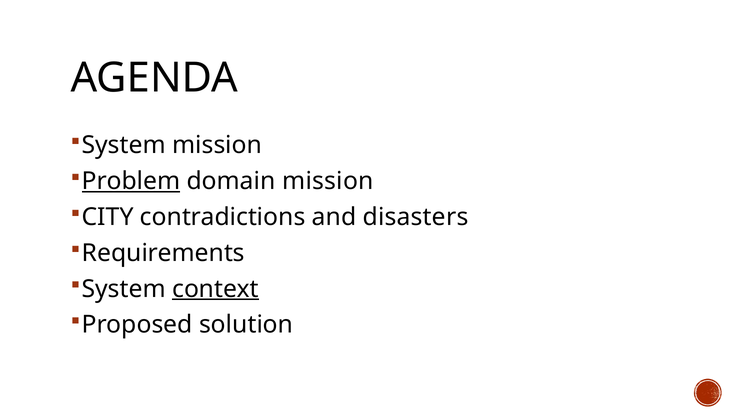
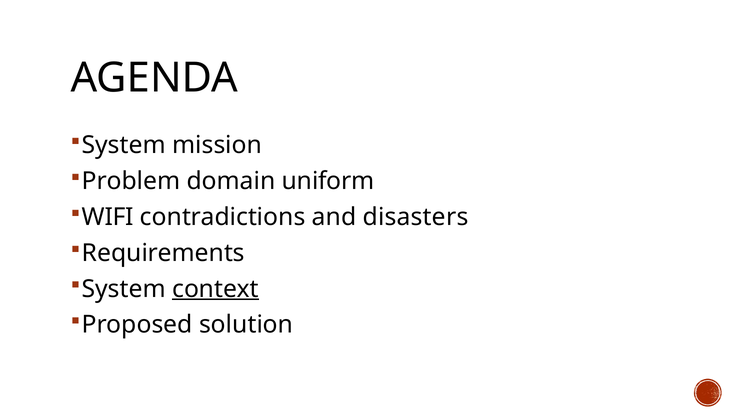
Problem underline: present -> none (131, 181)
domain mission: mission -> uniform (328, 181)
CITY: CITY -> WIFI (108, 217)
